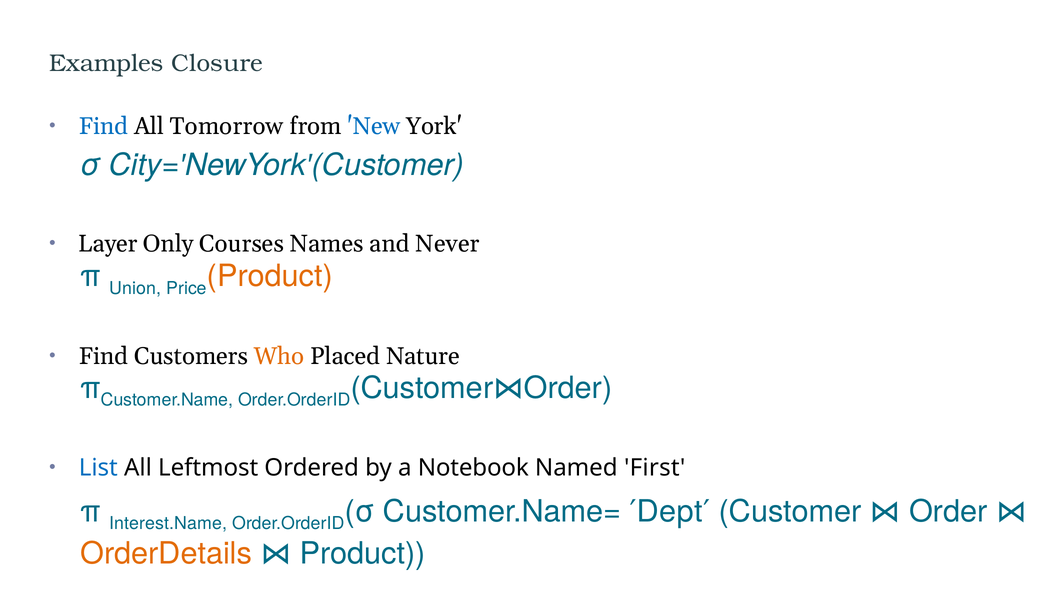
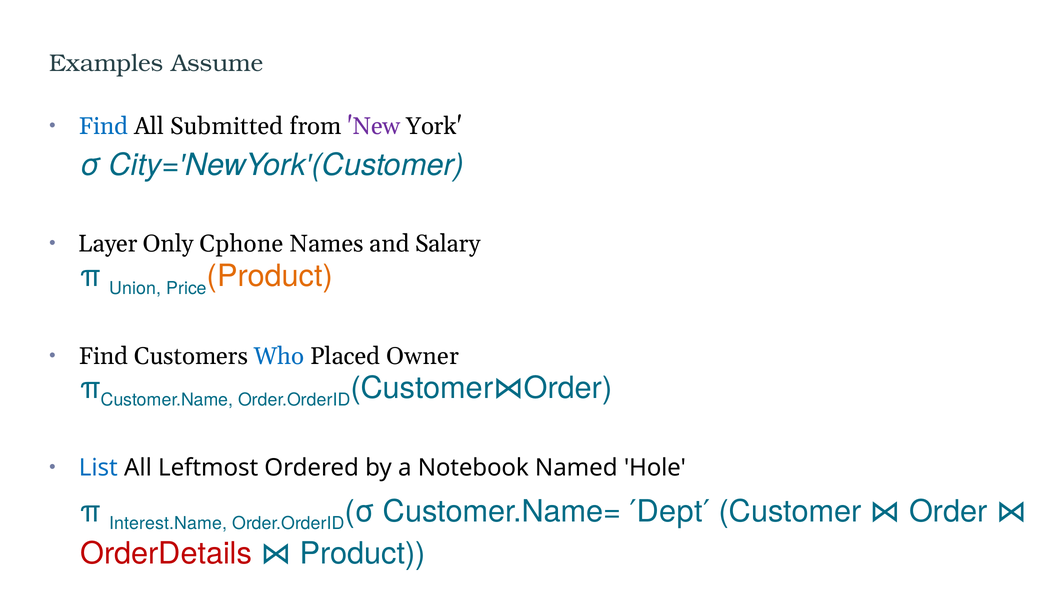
Closure: Closure -> Assume (217, 63)
Tomorrow: Tomorrow -> Submitted (227, 126)
New colour: blue -> purple (374, 126)
Courses: Courses -> Cphone (242, 244)
Never: Never -> Salary (448, 244)
Who colour: orange -> blue (279, 356)
Nature: Nature -> Owner (423, 356)
First: First -> Hole (655, 468)
OrderDetails colour: orange -> red (166, 554)
